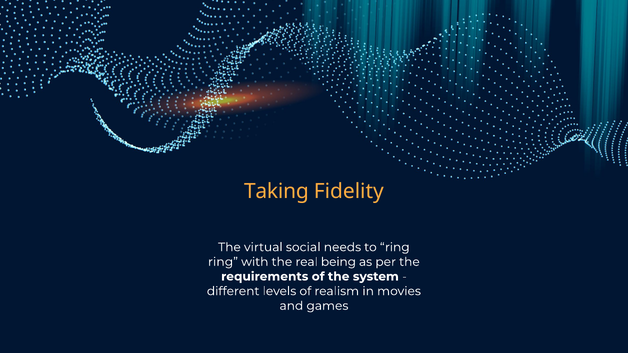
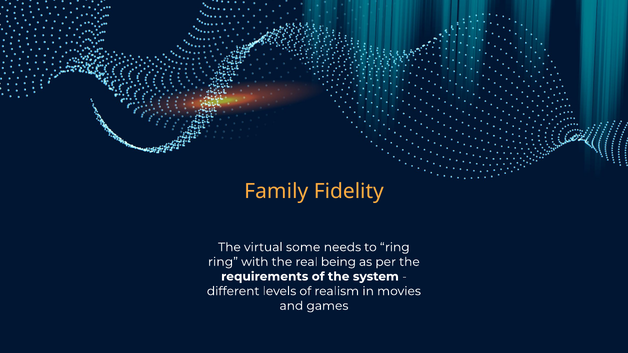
Taking: Taking -> Family (276, 191)
social: social -> some (303, 247)
